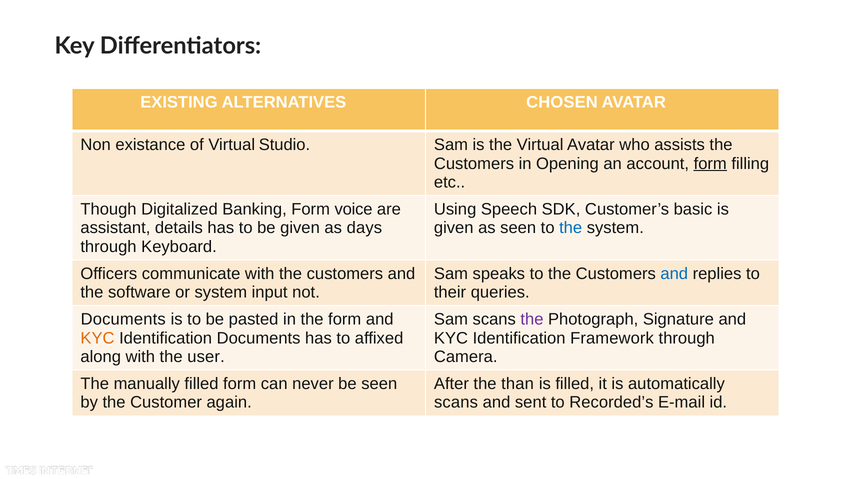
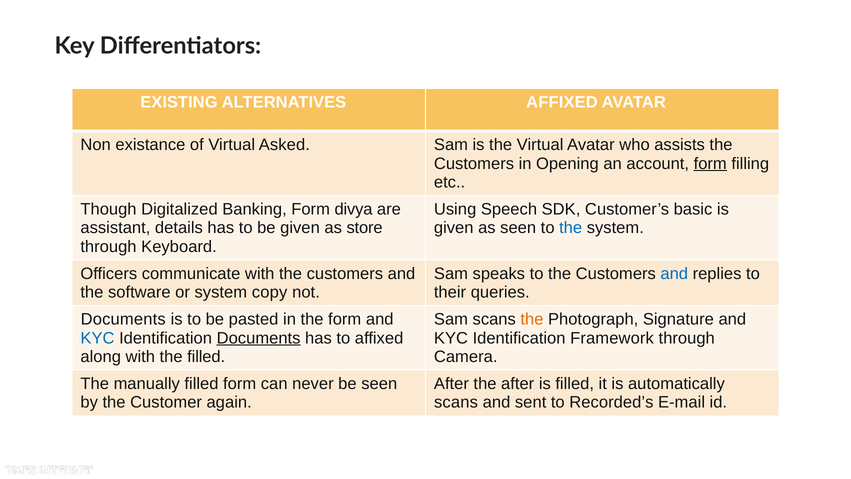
ALTERNATIVES CHOSEN: CHOSEN -> AFFIXED (562, 102)
Studio: Studio -> Asked (284, 145)
voice: voice -> divya (354, 209)
days: days -> store (365, 228)
input: input -> copy (270, 292)
the colour: purple -> orange (532, 319)
KYC colour: orange -> blue (97, 338)
Documents underline: none -> present (259, 338)
the user: user -> filled (206, 356)
the than: than -> after (518, 384)
